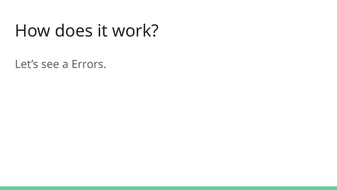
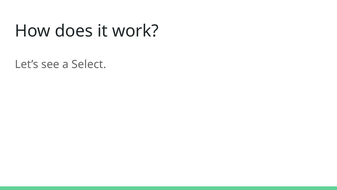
Errors: Errors -> Select (89, 64)
